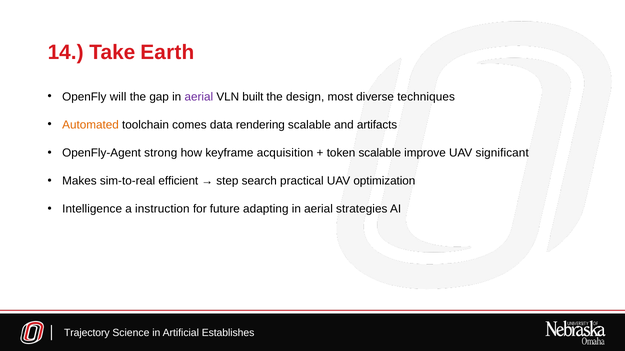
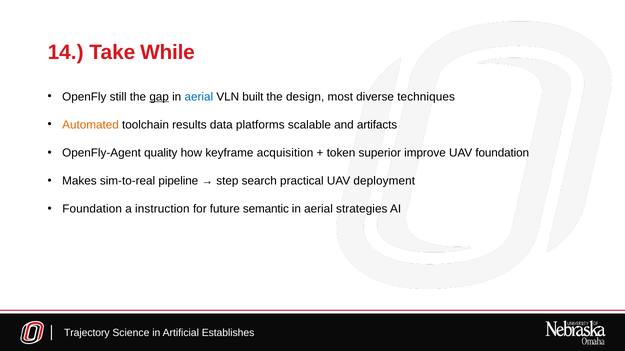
Earth: Earth -> While (167, 53)
will: will -> still (118, 97)
gap underline: none -> present (159, 97)
aerial colour: purple -> blue (199, 97)
comes: comes -> results (189, 125)
rendering: rendering -> platforms (260, 125)
strong: strong -> quality (161, 153)
token scalable: scalable -> superior (380, 153)
UAV significant: significant -> foundation (502, 153)
efficient: efficient -> pipeline (178, 181)
optimization: optimization -> deployment (384, 181)
Intelligence: Intelligence -> Foundation (92, 209)
adapting: adapting -> semantic (266, 209)
